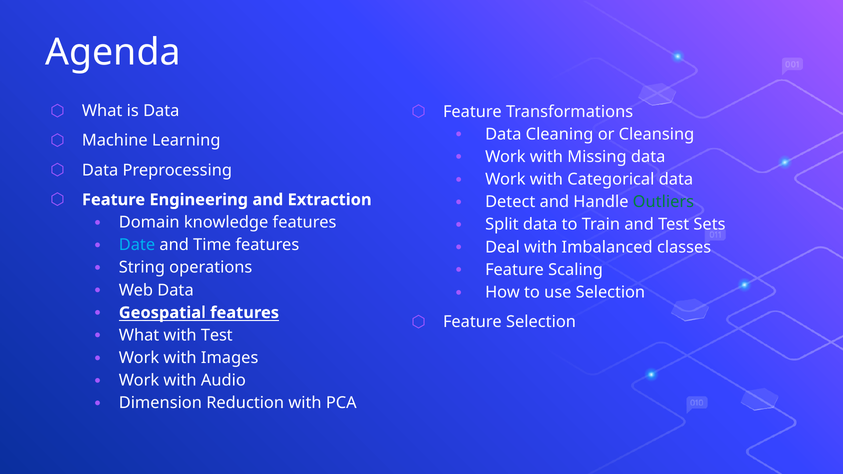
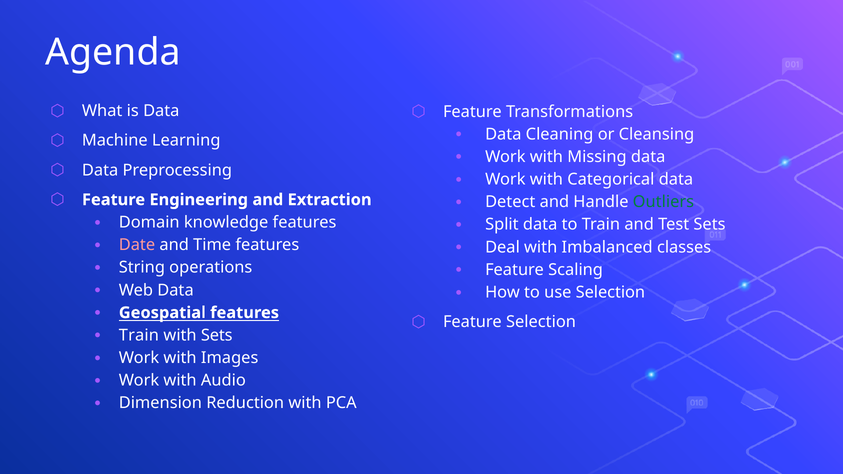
Date colour: light blue -> pink (137, 245)
What: What -> Train (139, 335)
with Test: Test -> Sets (217, 335)
